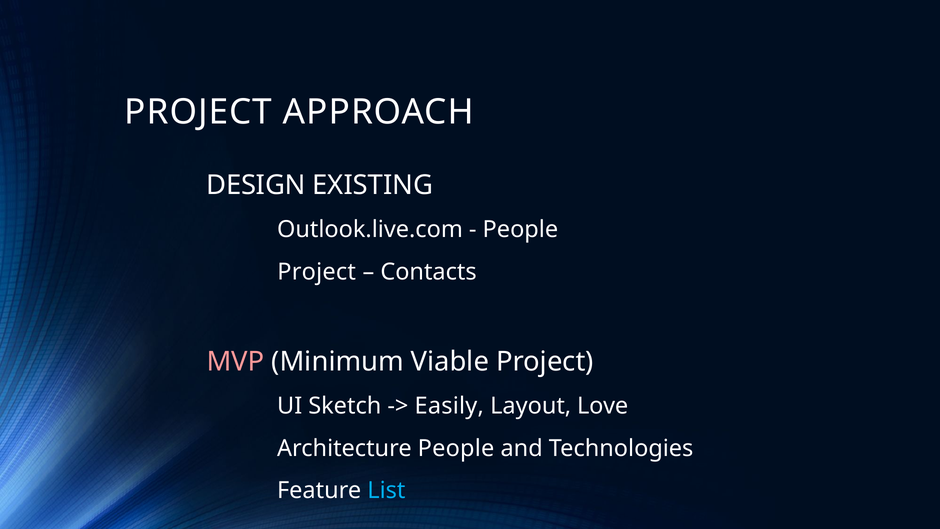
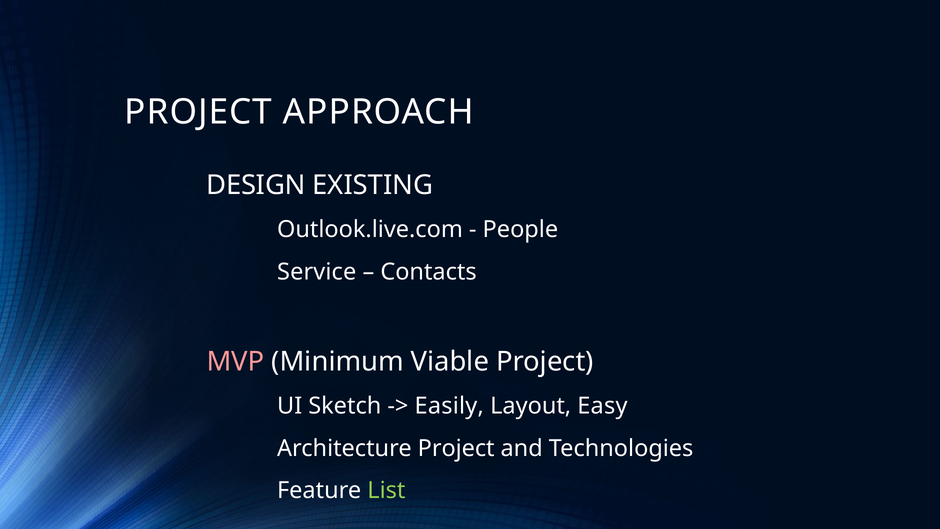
Project: Project -> Service (317, 272)
Love: Love -> Easy (602, 406)
Architecture People: People -> Project (456, 448)
List colour: light blue -> light green (386, 491)
